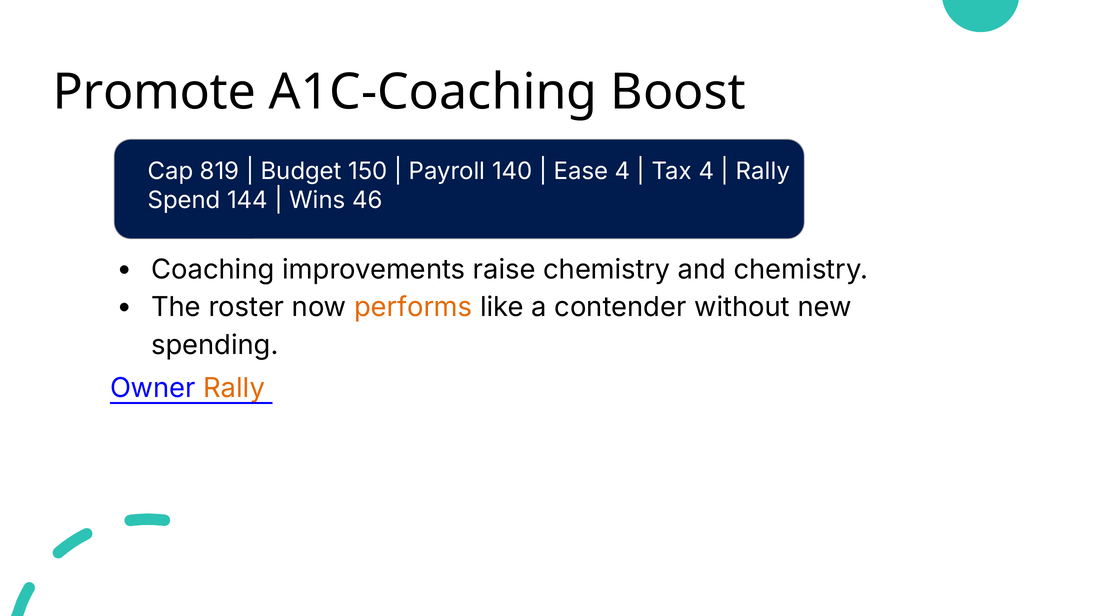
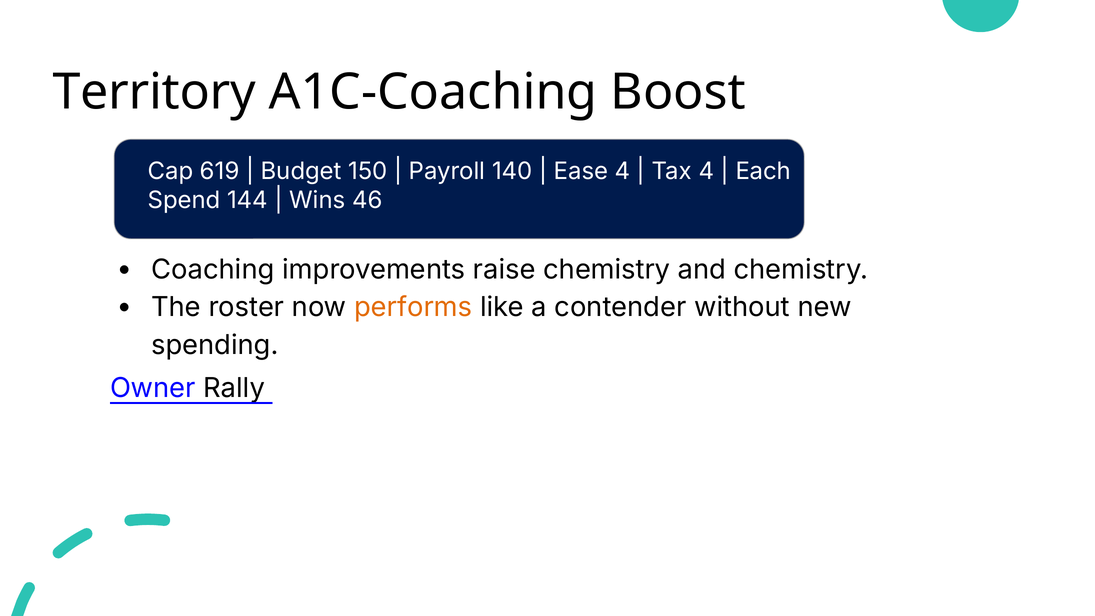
Promote: Promote -> Territory (154, 92)
819: 819 -> 619 (220, 172)
Rally: Rally -> Each (763, 172)
Rally colour: orange -> black (234, 388)
